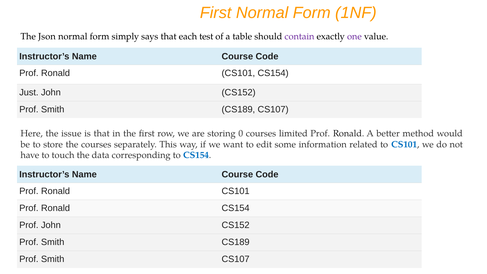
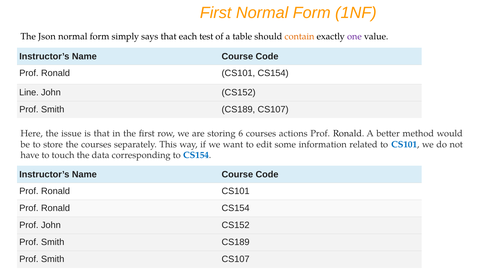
contain colour: purple -> orange (299, 36)
Just: Just -> Line (29, 92)
0: 0 -> 6 (241, 133)
limited: limited -> actions (293, 133)
